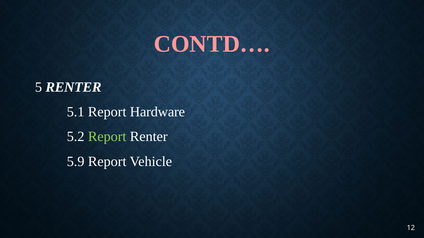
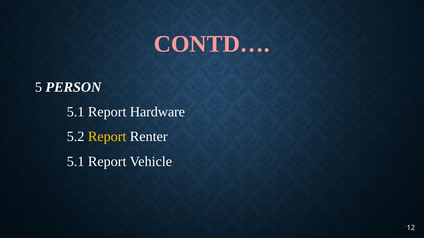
5 RENTER: RENTER -> PERSON (73, 87)
Report colour: light green -> yellow (107, 137)
5.9: 5.9 -> 5.1 (76, 162)
